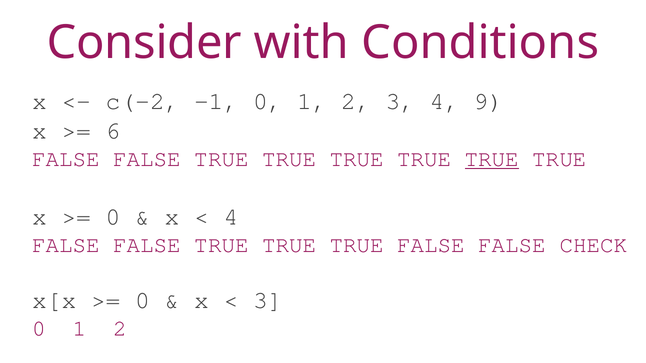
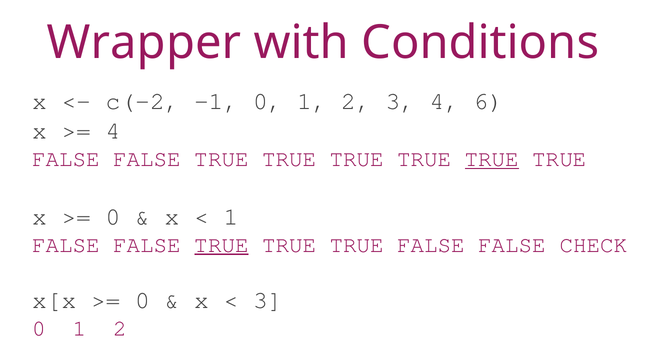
Consider: Consider -> Wrapper (144, 43)
9: 9 -> 6 (489, 101)
6: 6 -> 4 (113, 131)
4: 4 -> 1 (231, 217)
TRUE underline: none -> present (222, 245)
